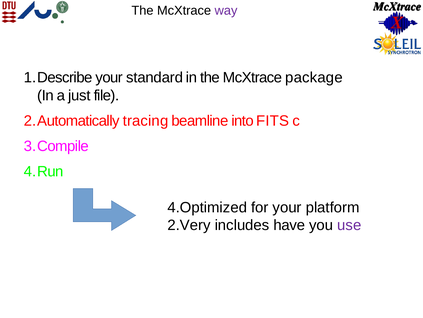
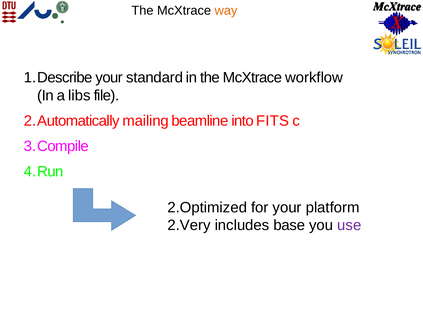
way colour: purple -> orange (226, 11)
package: package -> workflow (314, 77)
just: just -> libs (79, 95)
tracing: tracing -> mailing (146, 121)
4.Optimized: 4.Optimized -> 2.Optimized (207, 207)
have: have -> base (289, 225)
